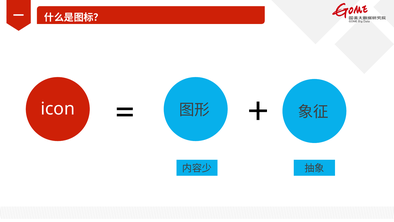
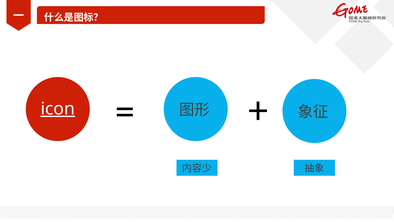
icon underline: none -> present (58, 109)
